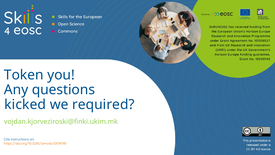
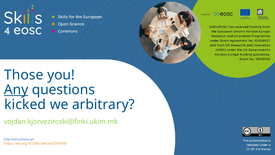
Token: Token -> Those (24, 75)
Any underline: none -> present (16, 90)
required: required -> arbitrary (103, 104)
